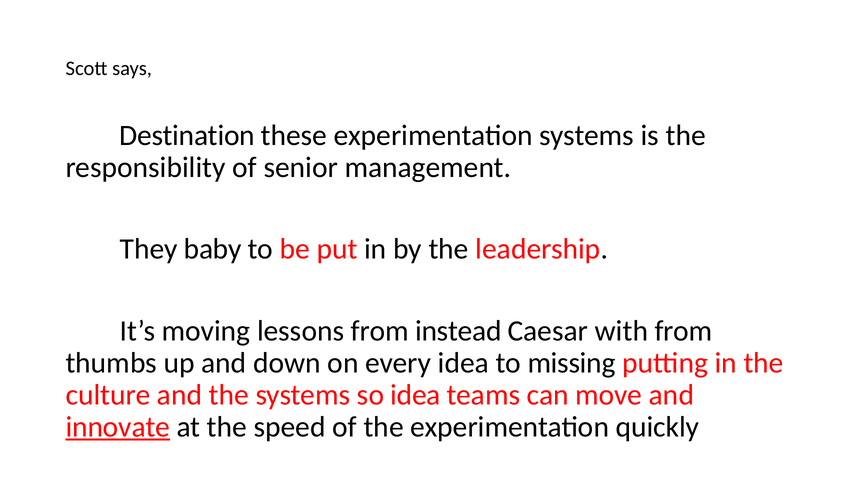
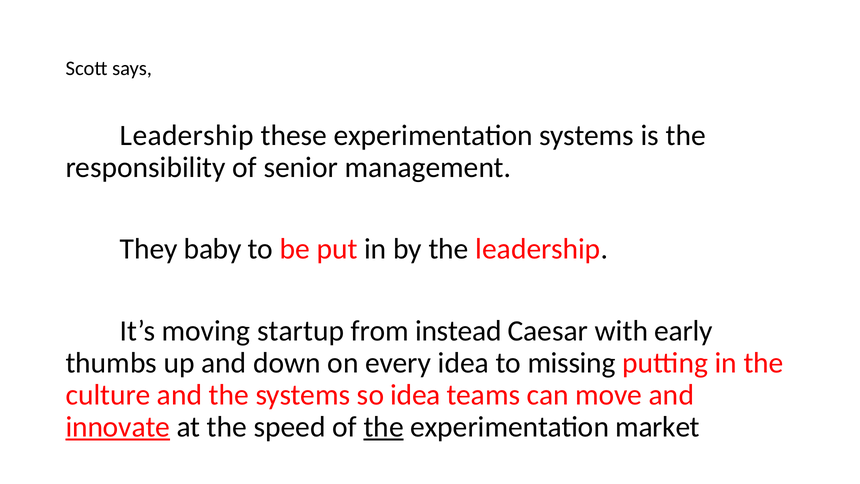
Destination: Destination -> Leadership (187, 135)
lessons: lessons -> startup (301, 331)
with from: from -> early (684, 331)
the underline: none -> present (384, 427)
quickly: quickly -> market (658, 427)
